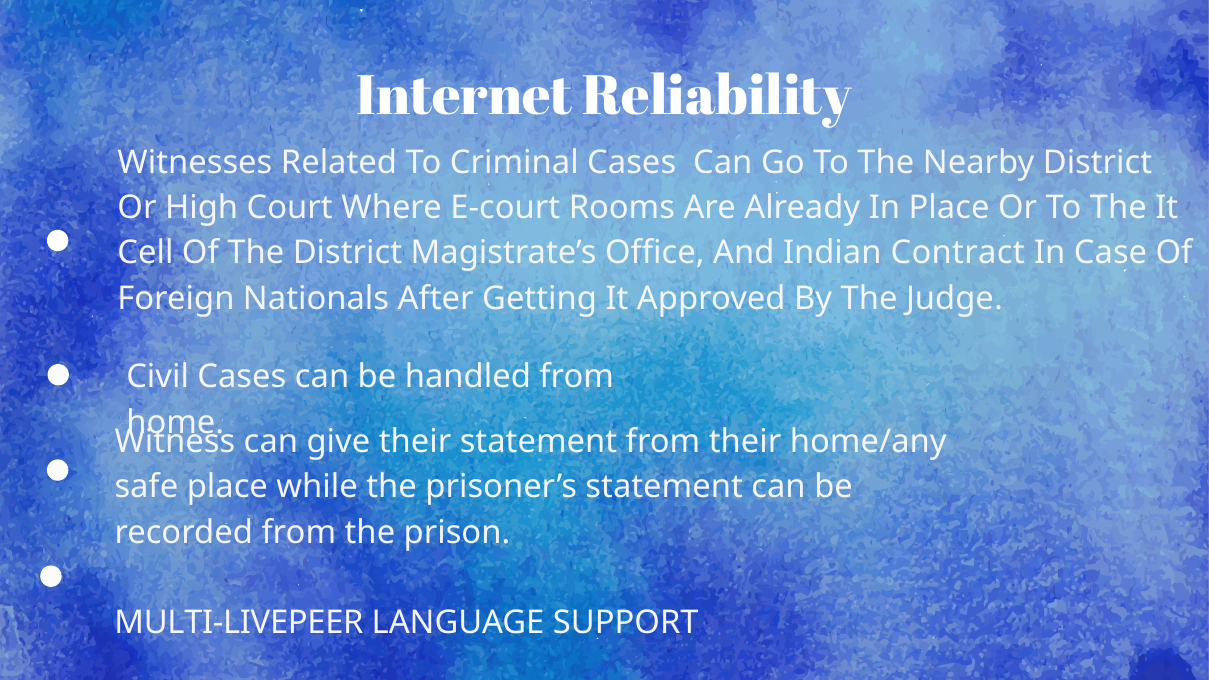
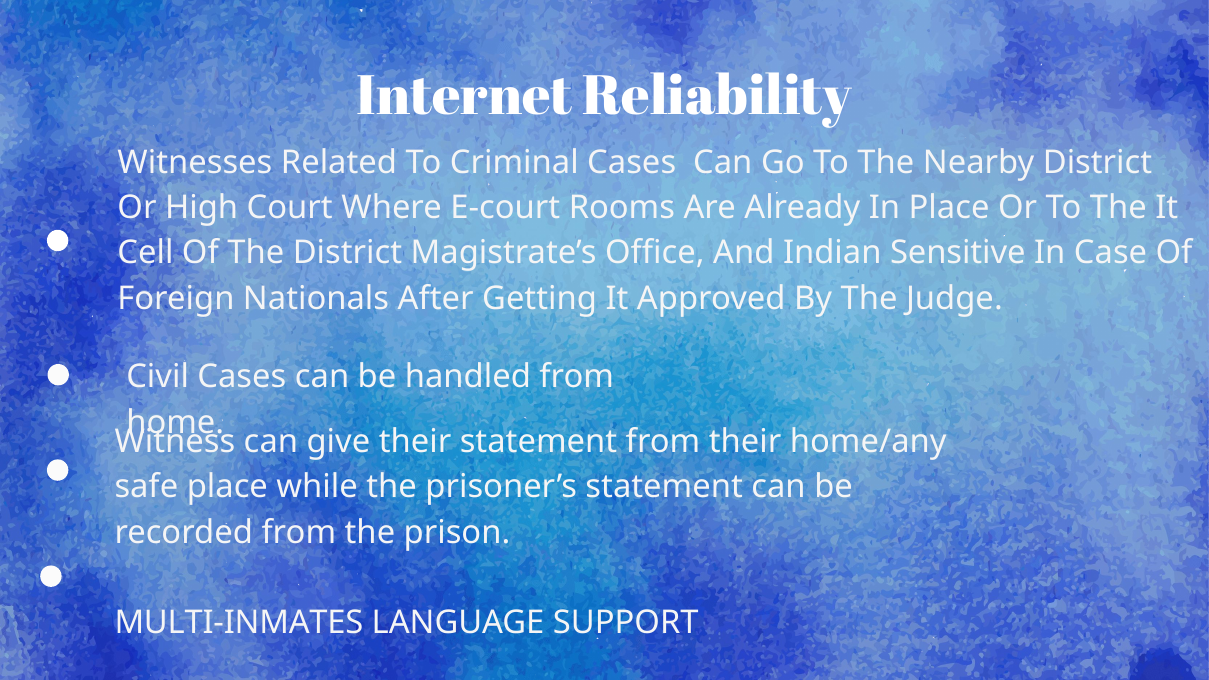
Contract: Contract -> Sensitive (958, 253)
MULTI-LIVEPEER: MULTI-LIVEPEER -> MULTI-INMATES (239, 623)
